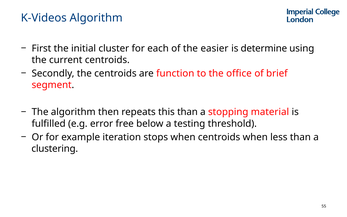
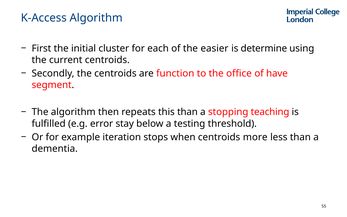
K-Videos: K-Videos -> K-Access (44, 18)
brief: brief -> have (277, 73)
material: material -> teaching (270, 112)
free: free -> stay (125, 124)
centroids when: when -> more (255, 137)
clustering: clustering -> dementia (55, 149)
